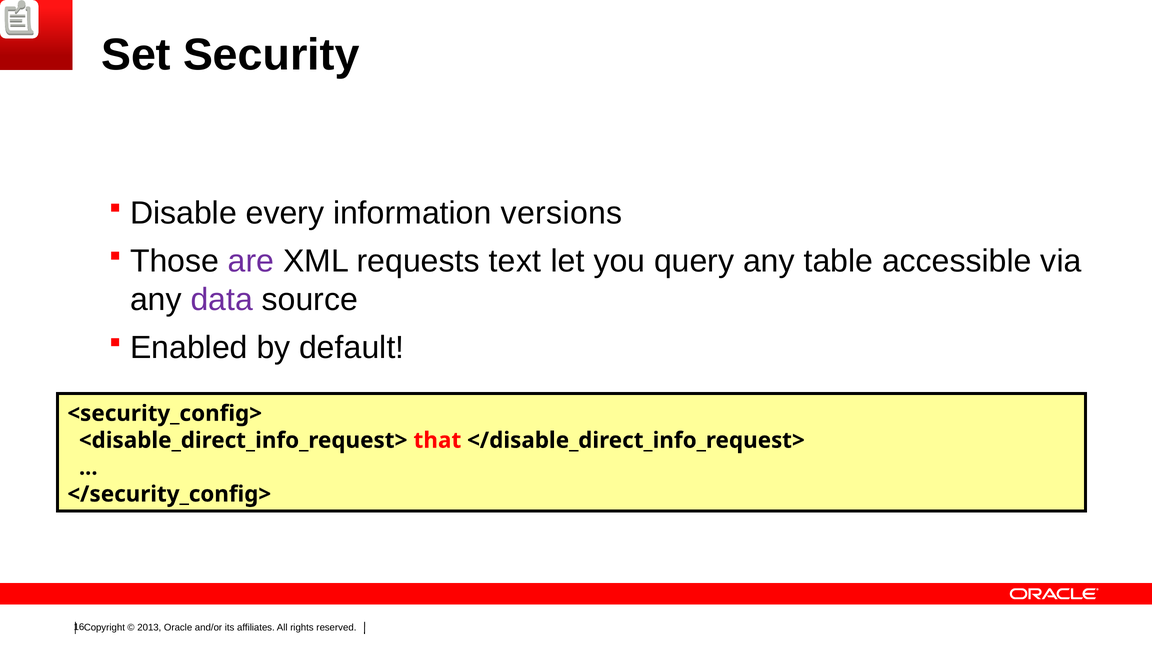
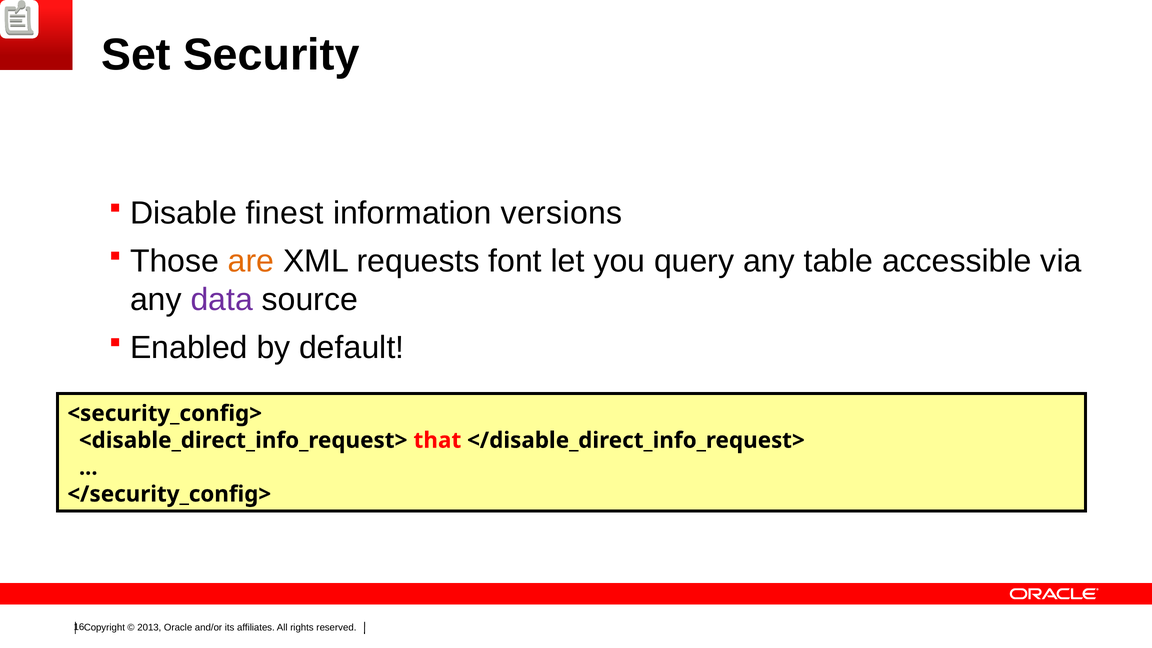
every: every -> finest (285, 213)
are colour: purple -> orange (251, 261)
text: text -> font (515, 261)
